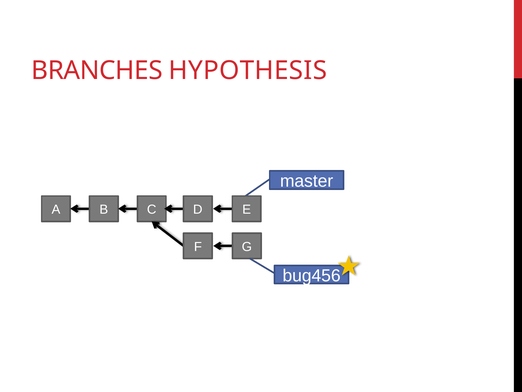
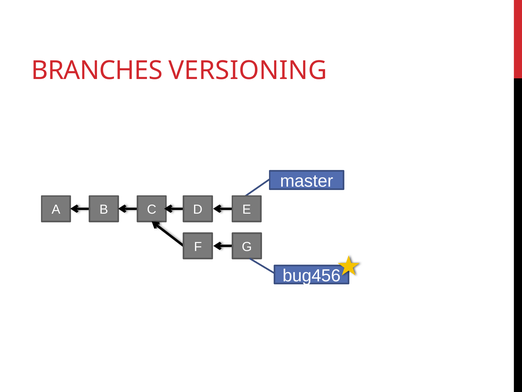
HYPOTHESIS: HYPOTHESIS -> VERSIONING (248, 71)
